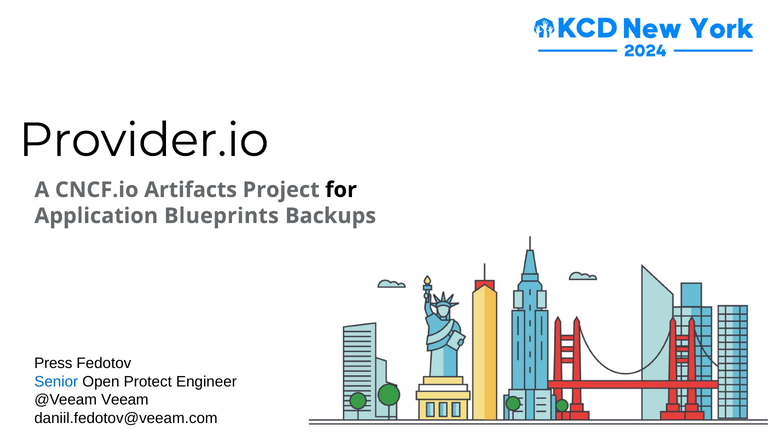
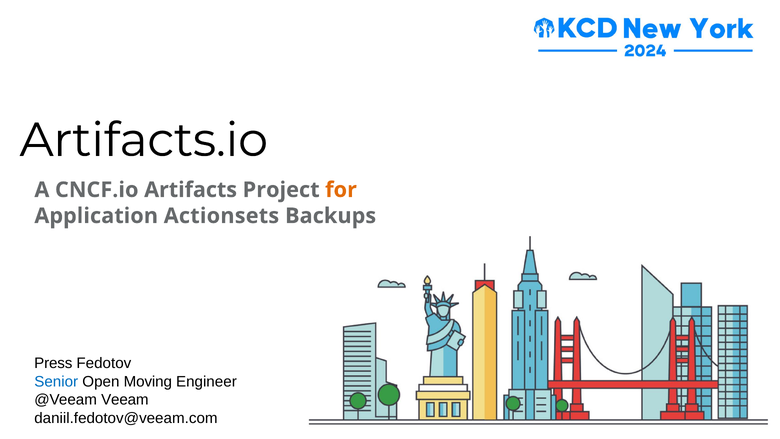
Provider.io: Provider.io -> Artifacts.io (144, 140)
for colour: black -> orange (341, 190)
Blueprints: Blueprints -> Actionsets (221, 216)
Protect: Protect -> Moving (148, 381)
